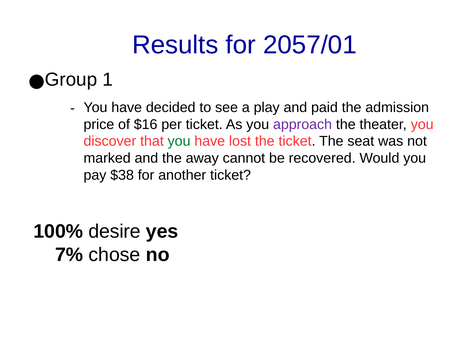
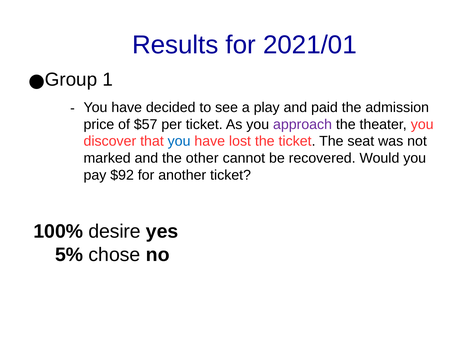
2057/01: 2057/01 -> 2021/01 (310, 45)
$16: $16 -> $57 (146, 124)
you colour: green -> blue (179, 141)
away: away -> other (202, 158)
$38: $38 -> $92 (122, 175)
7%: 7% -> 5% (69, 255)
